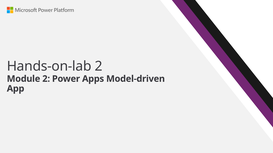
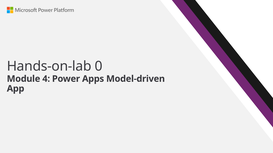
Hands-on-lab 2: 2 -> 0 (99, 66)
Module 2: 2 -> 4 (46, 79)
